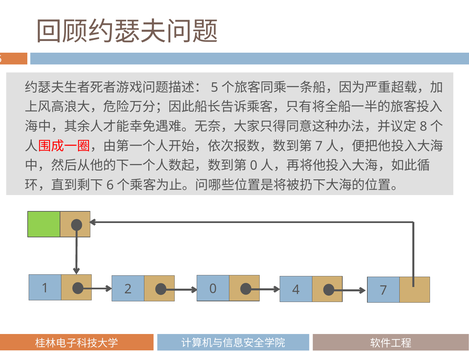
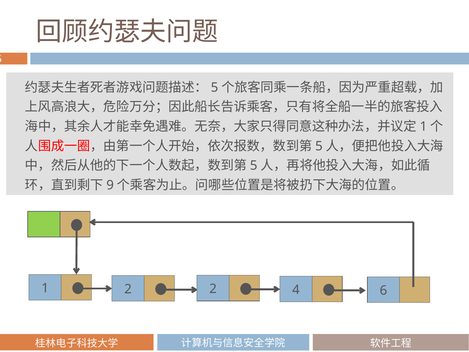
8: 8 -> 1 (423, 126)
7: 7 -> 5 (319, 146)
0: 0 -> 5 (254, 166)
6: 6 -> 9 (110, 185)
2 0: 0 -> 2 (213, 289)
4 7: 7 -> 6 (383, 290)
